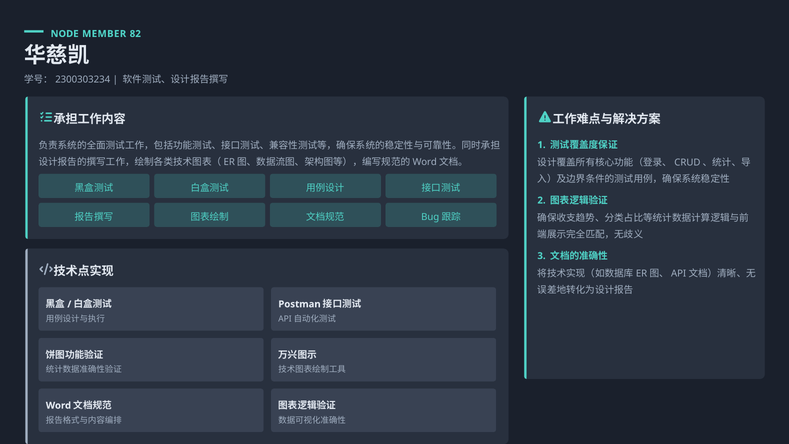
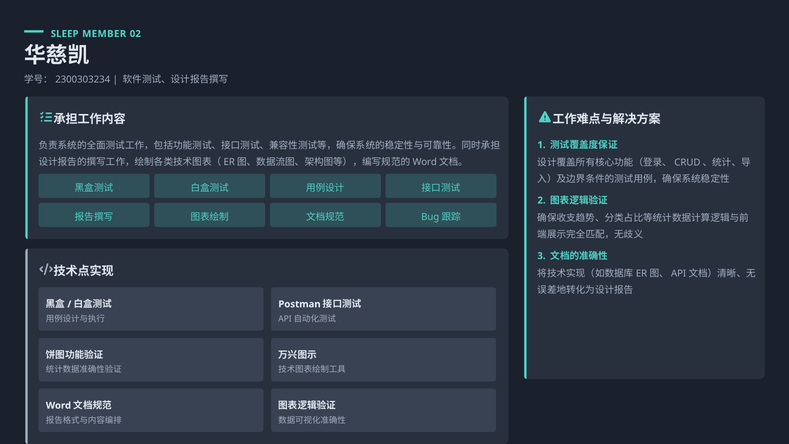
NODE: NODE -> SLEEP (65, 34)
82: 82 -> 02 (135, 34)
